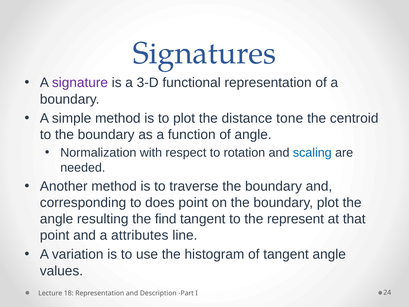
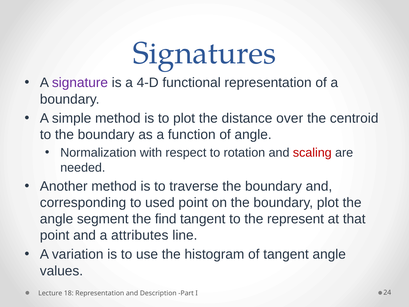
3-D: 3-D -> 4-D (148, 83)
tone: tone -> over (290, 118)
scaling colour: blue -> red (312, 153)
does: does -> used (160, 202)
resulting: resulting -> segment (103, 219)
